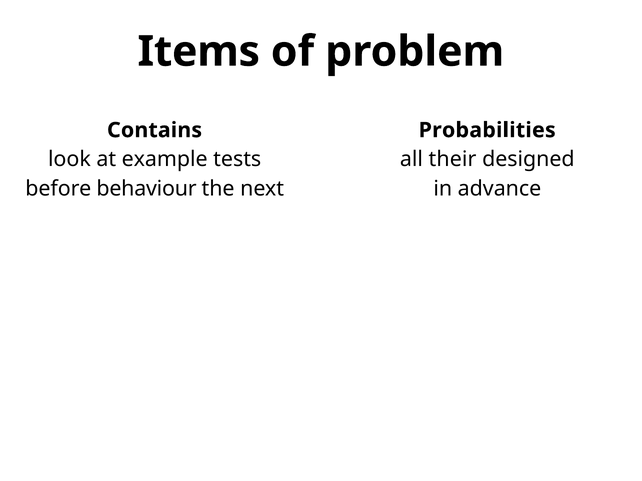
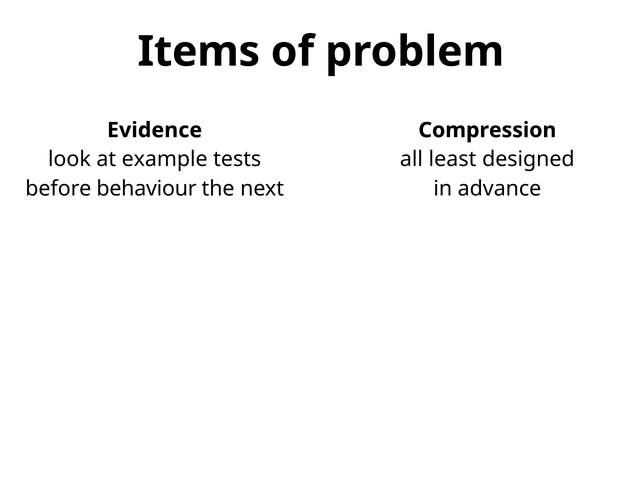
Contains: Contains -> Evidence (155, 130)
Probabilities: Probabilities -> Compression (487, 130)
their: their -> least (453, 160)
